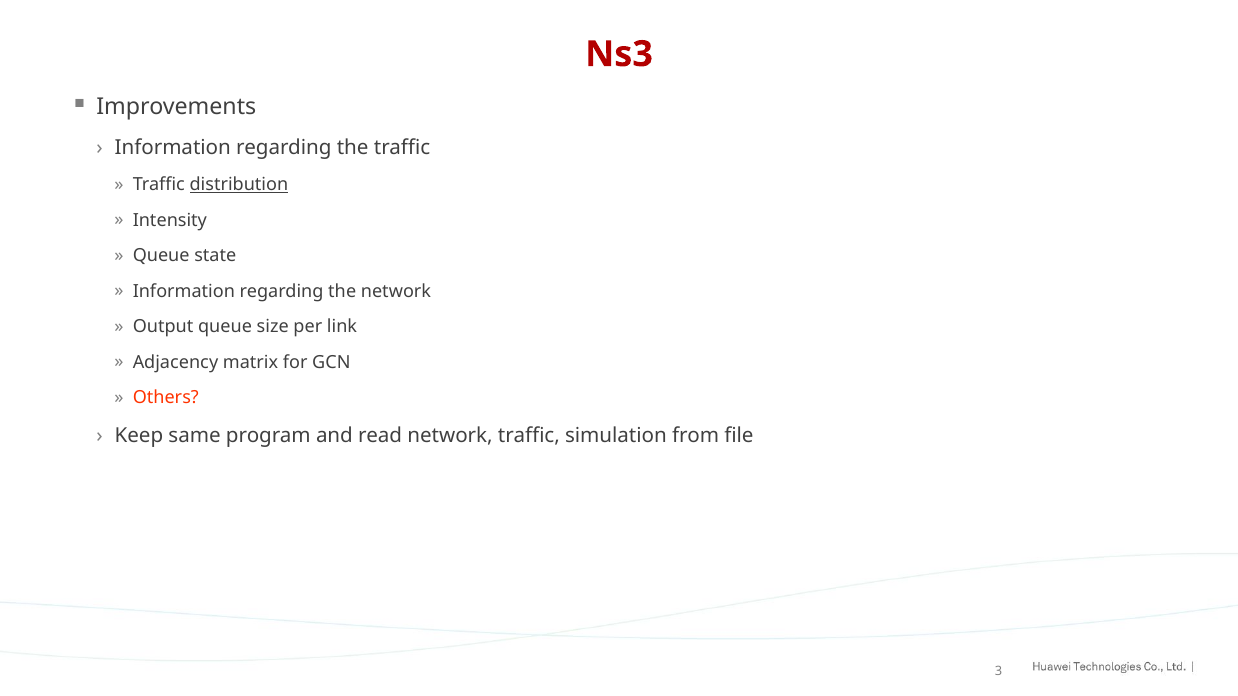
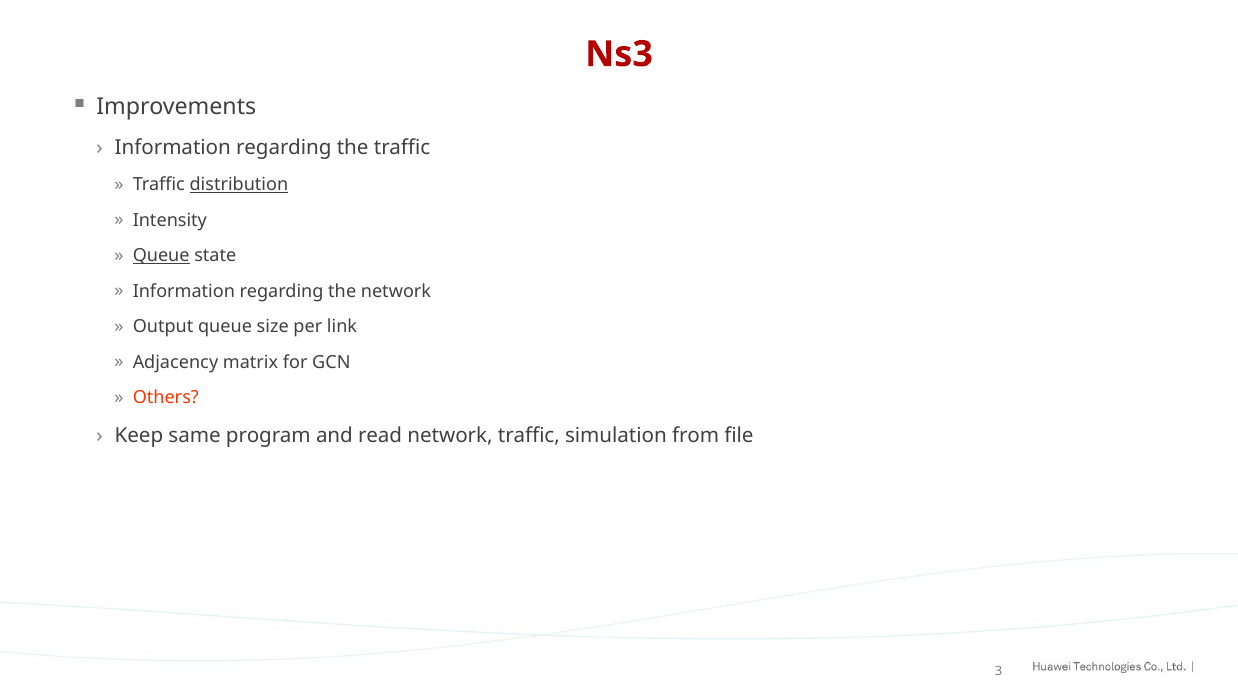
Queue underline: none -> present (161, 256)
